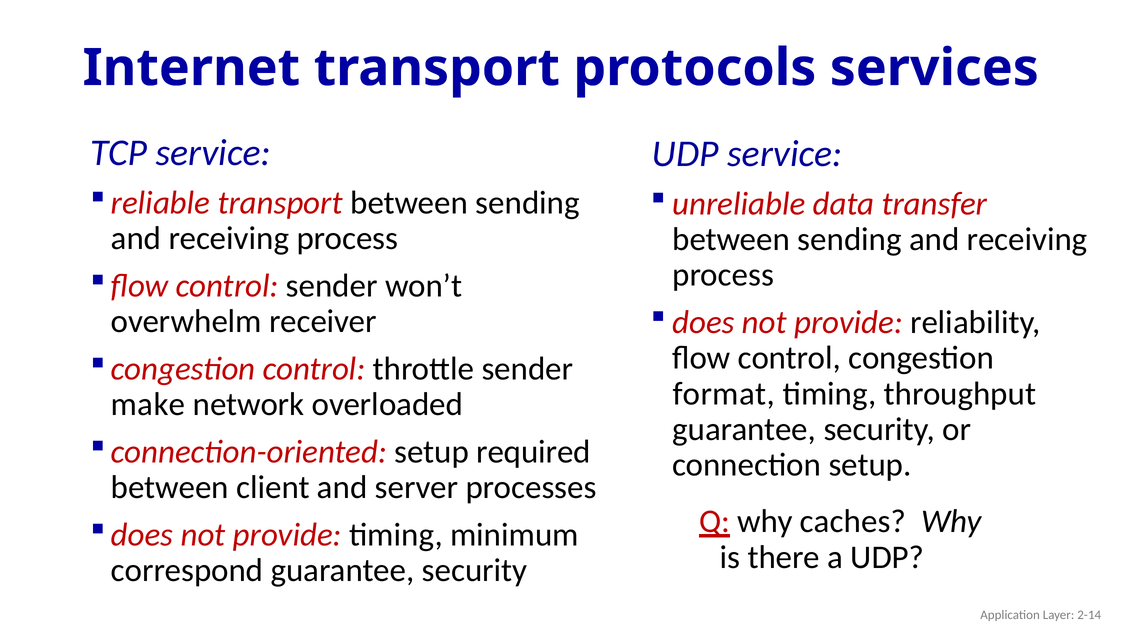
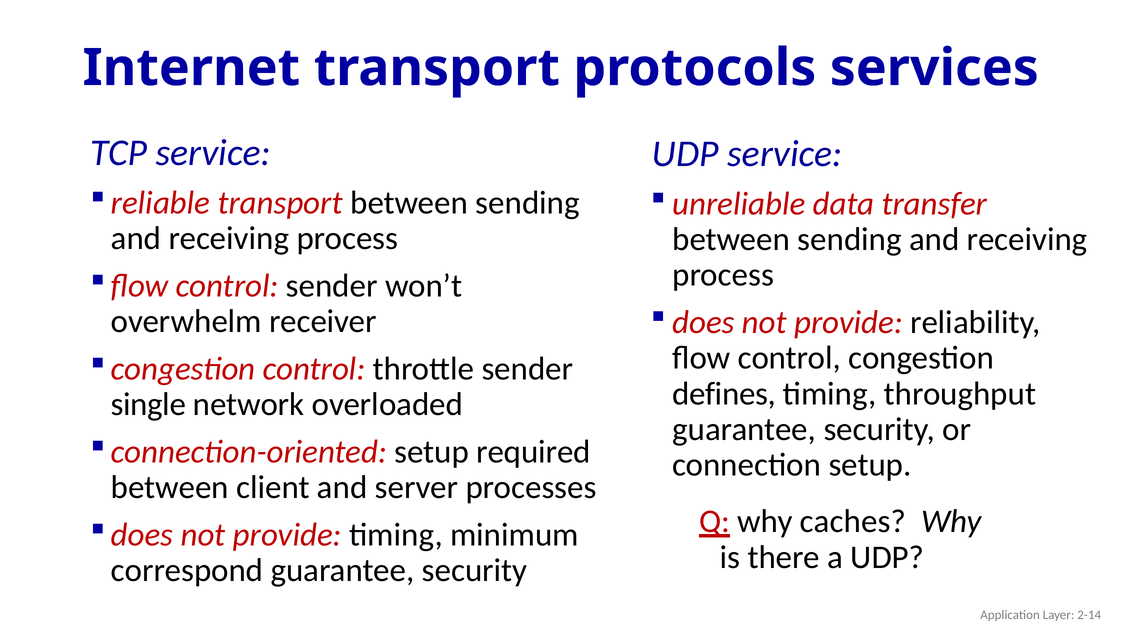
format: format -> defines (724, 394)
make: make -> single (148, 404)
